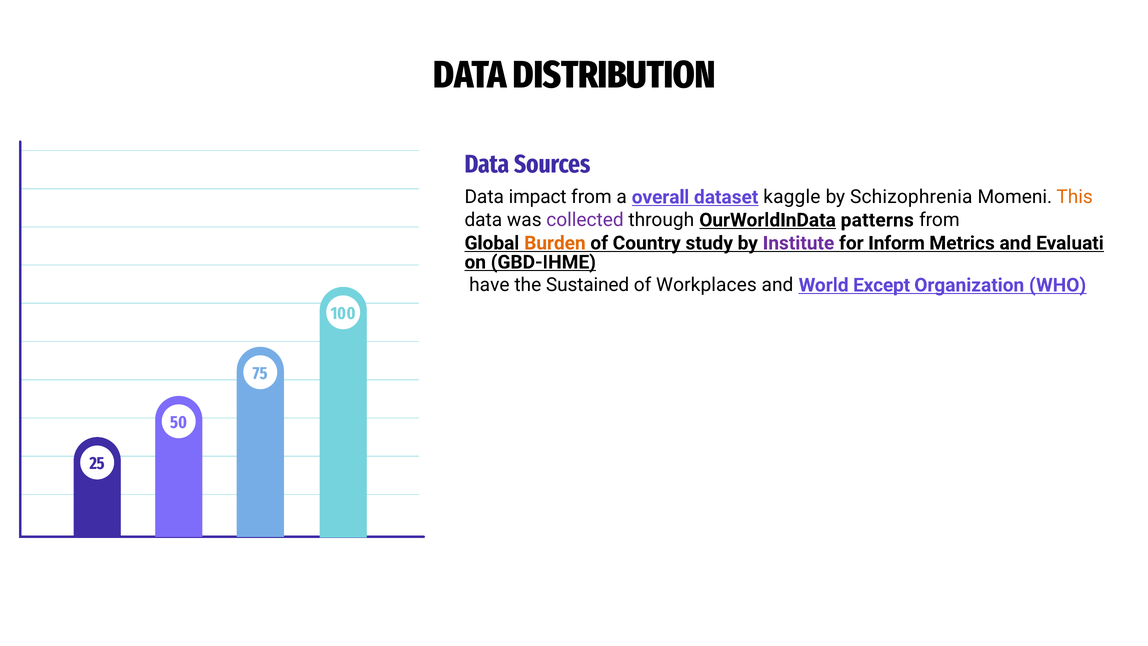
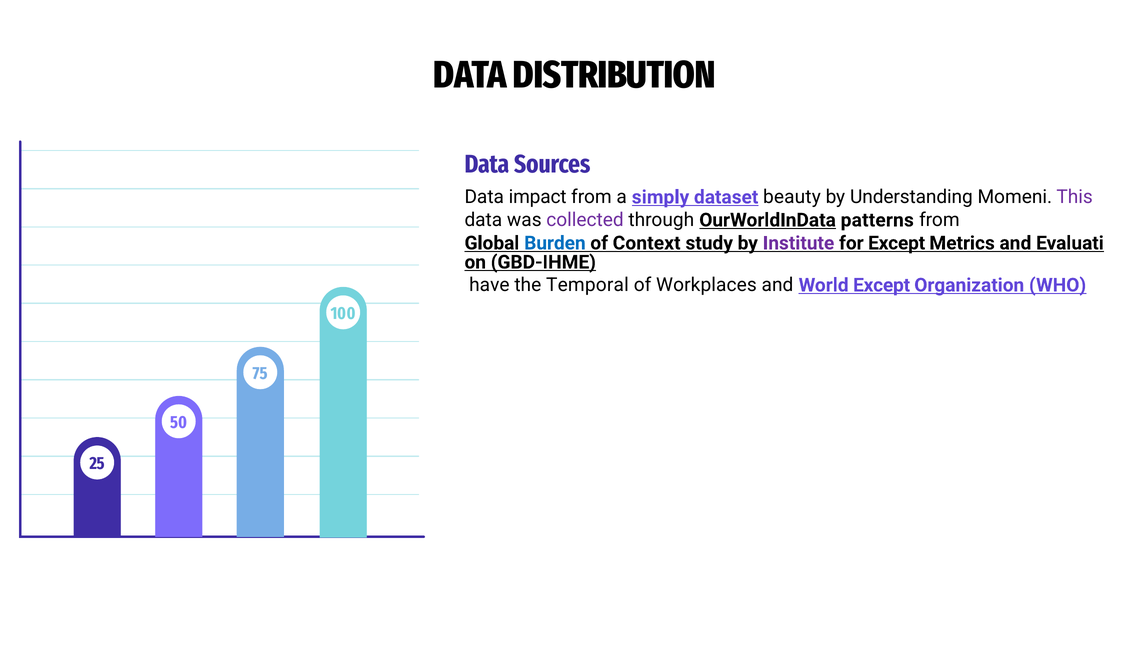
overall: overall -> simply (660, 197)
kaggle: kaggle -> beauty (792, 197)
Schizophrenia: Schizophrenia -> Understanding (911, 197)
This colour: orange -> purple (1075, 197)
Burden colour: orange -> blue (555, 243)
Country: Country -> Context (647, 243)
for Inform: Inform -> Except (897, 243)
Sustained: Sustained -> Temporal (587, 285)
